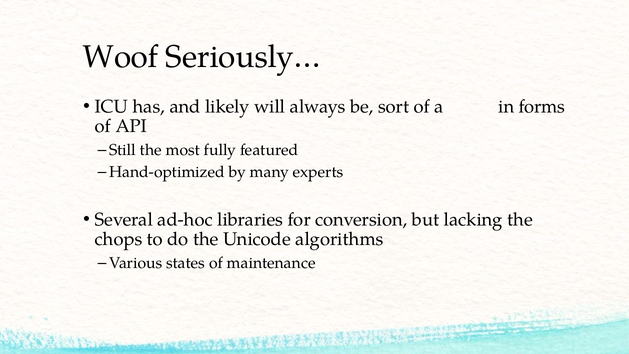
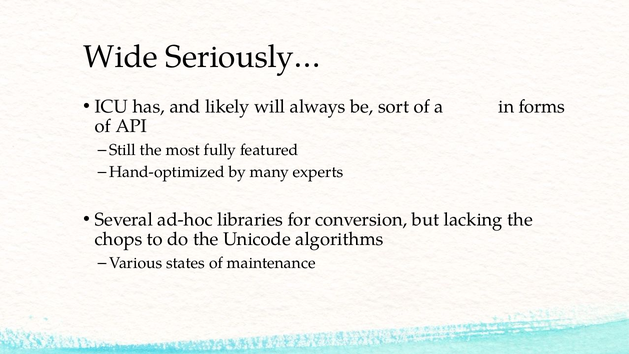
Woof: Woof -> Wide (121, 57)
